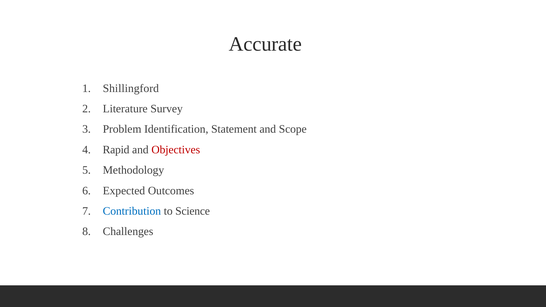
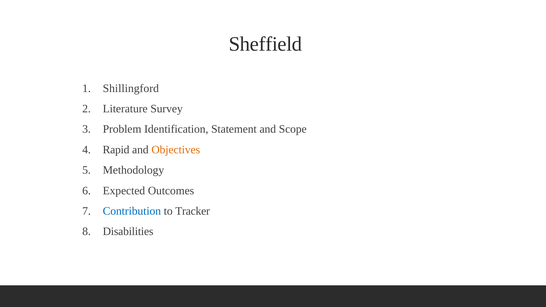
Accurate: Accurate -> Sheffield (265, 44)
Objectives colour: red -> orange (176, 150)
Science: Science -> Tracker (193, 211)
Challenges: Challenges -> Disabilities (128, 232)
